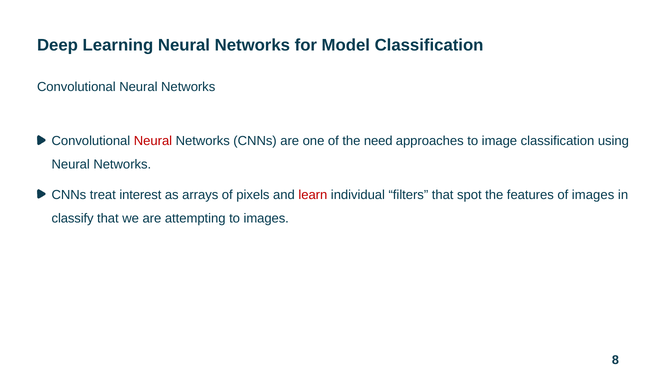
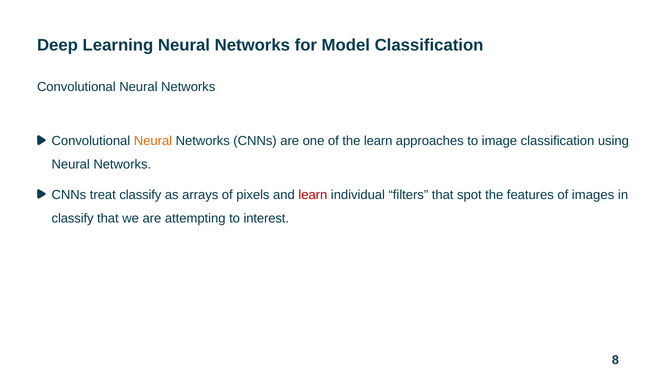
Neural colour: red -> orange (153, 141)
the need: need -> learn (378, 141)
treat interest: interest -> classify (140, 195)
to images: images -> interest (266, 218)
